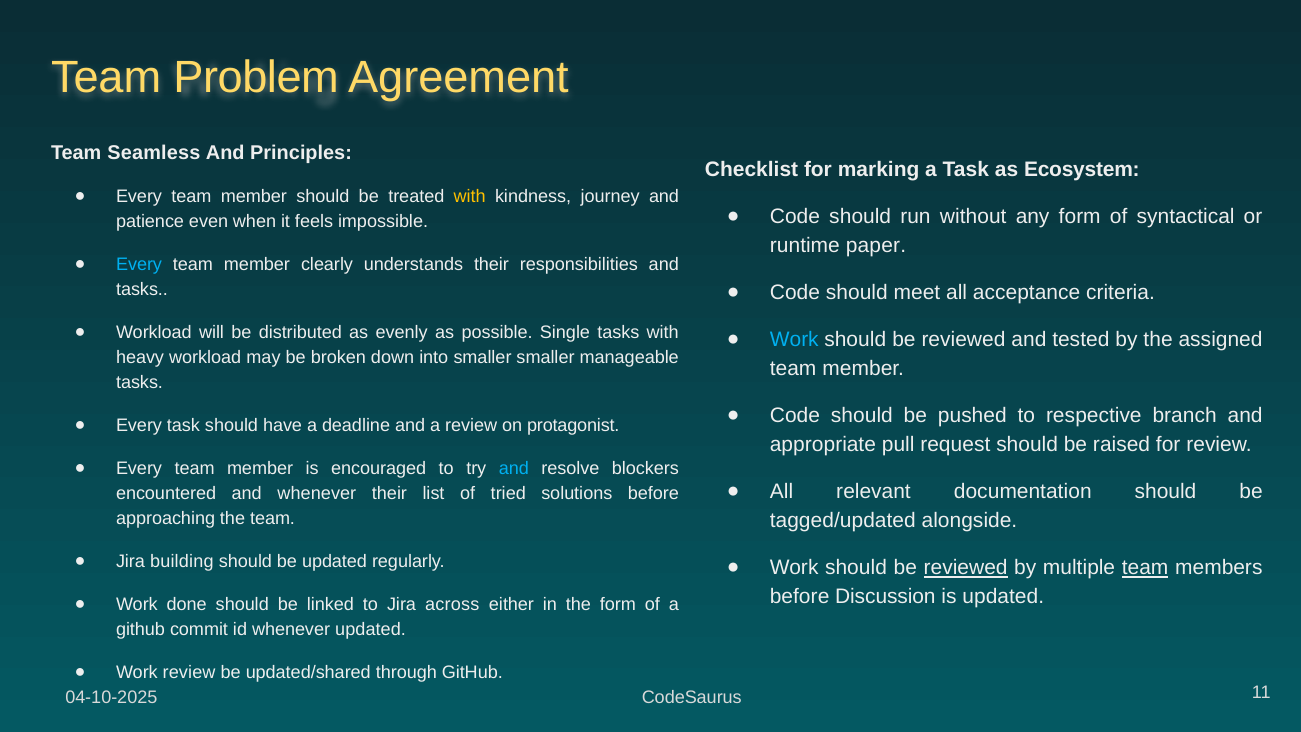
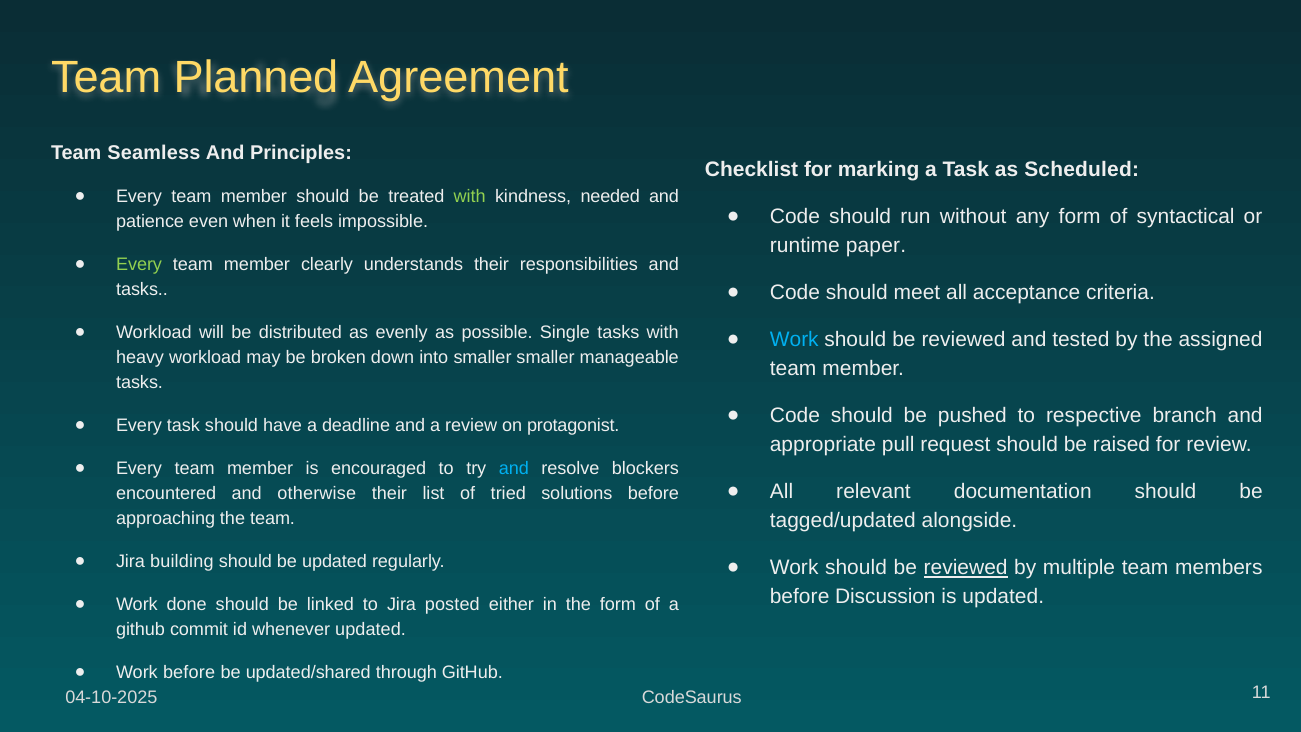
Problem: Problem -> Planned (256, 78)
Ecosystem: Ecosystem -> Scheduled (1082, 169)
with colour: yellow -> light green (470, 197)
journey: journey -> needed (610, 197)
Every colour: light blue -> light green (139, 265)
and whenever: whenever -> otherwise (317, 494)
team underline: present -> none (1145, 568)
across: across -> posted (452, 605)
Work review: review -> before (189, 673)
